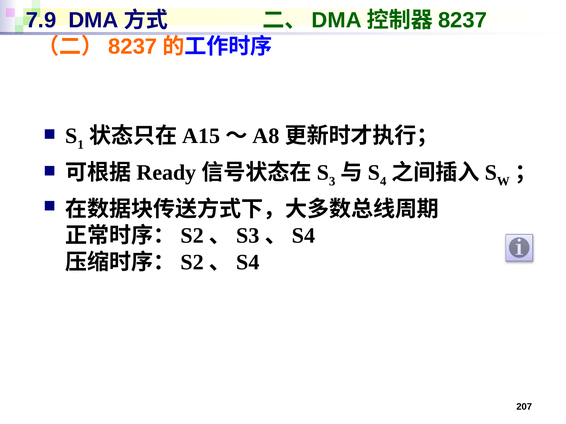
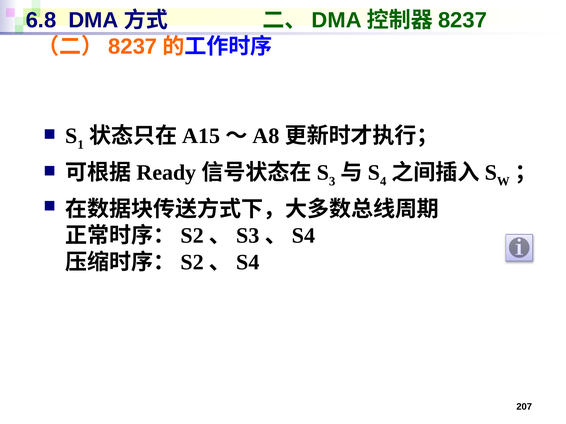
7.9: 7.9 -> 6.8 (41, 20)
